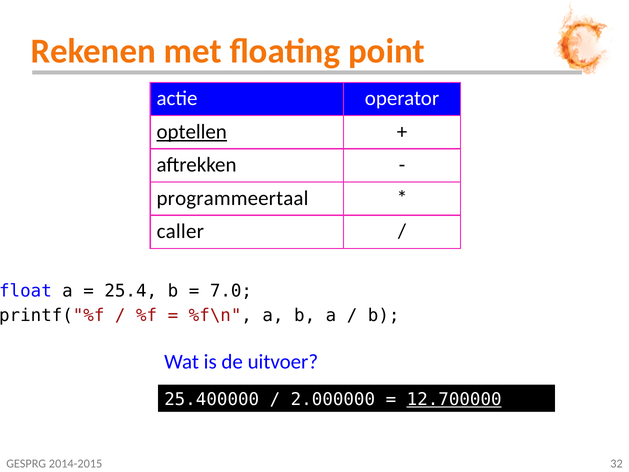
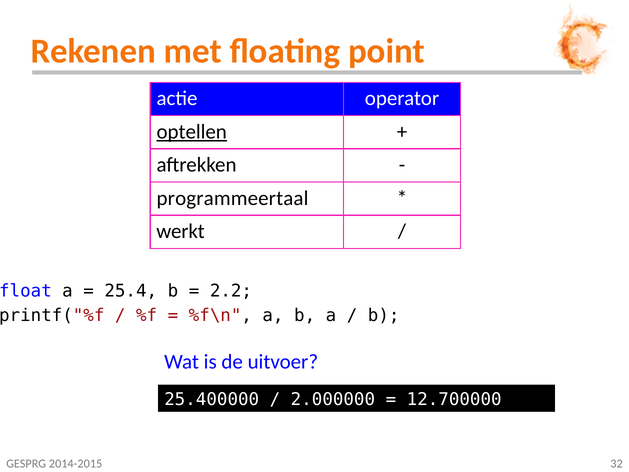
caller: caller -> werkt (181, 231)
7.0: 7.0 -> 2.2 (231, 291)
12.700000 underline: present -> none (454, 399)
